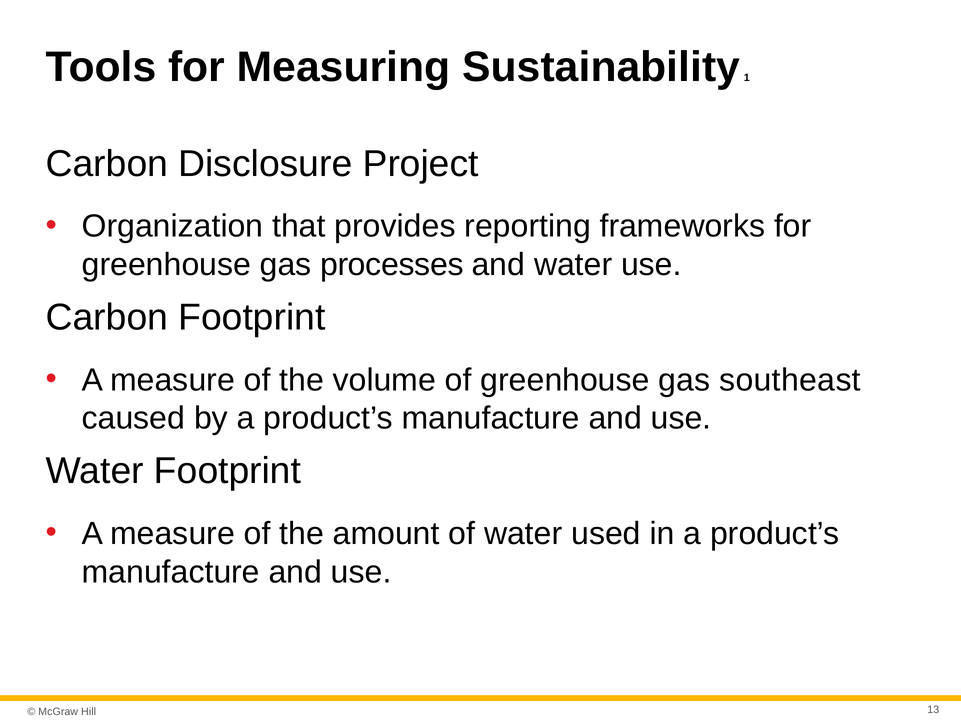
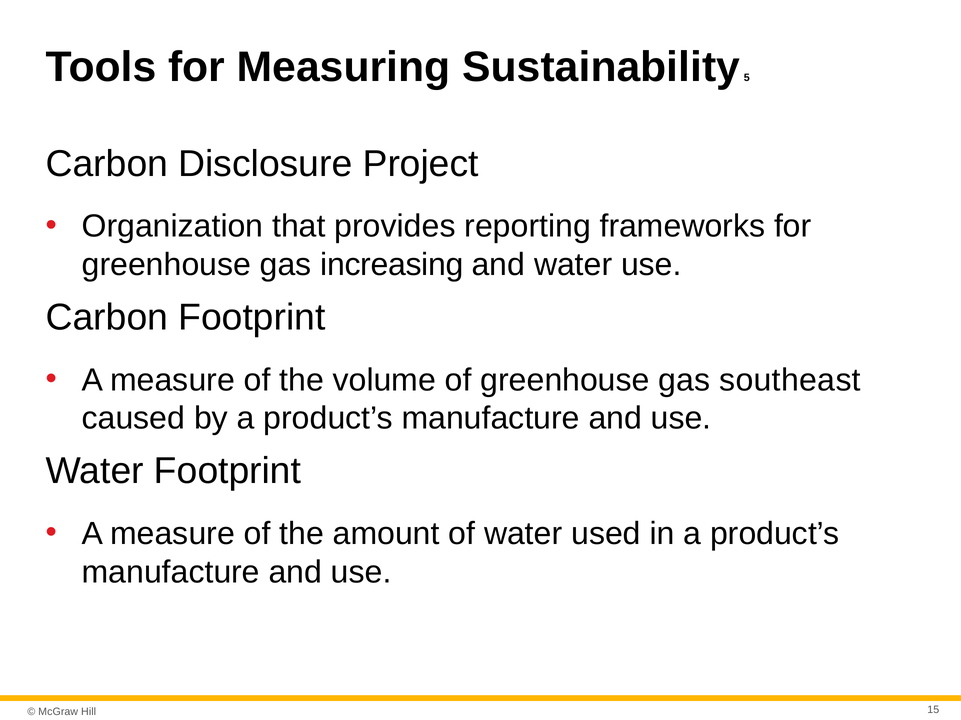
1: 1 -> 5 (747, 78)
processes: processes -> increasing (392, 265)
13: 13 -> 15 (933, 711)
